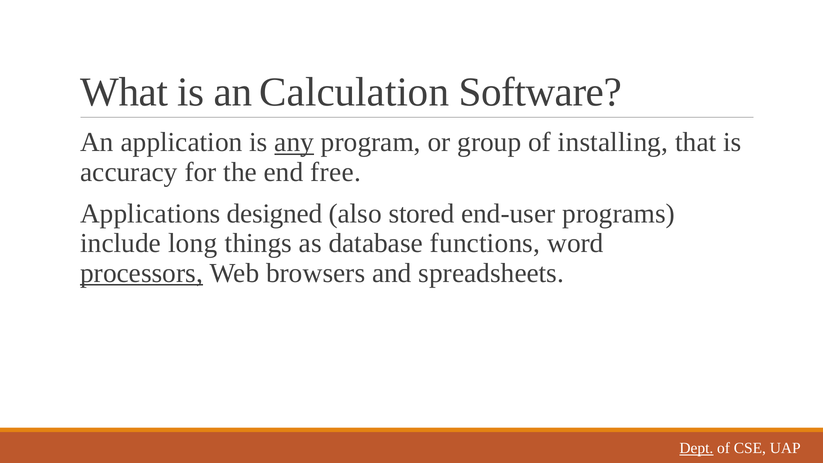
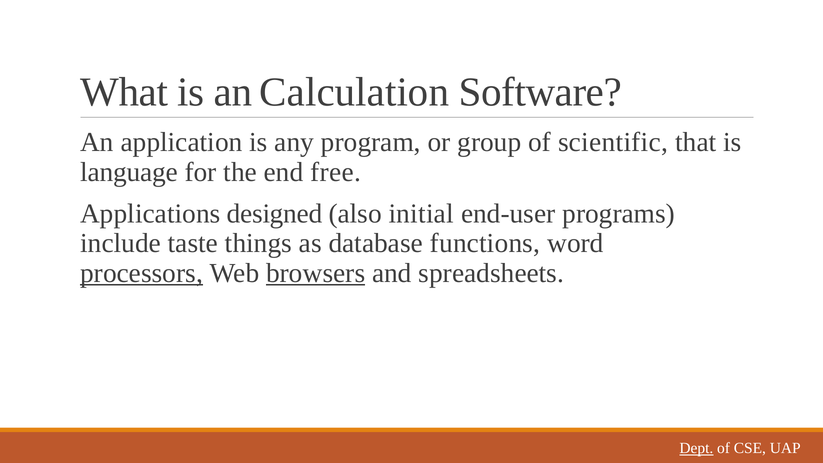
any underline: present -> none (294, 142)
installing: installing -> scientific (613, 142)
accuracy: accuracy -> language (129, 172)
stored: stored -> initial (421, 214)
long: long -> taste (193, 243)
browsers underline: none -> present (316, 273)
